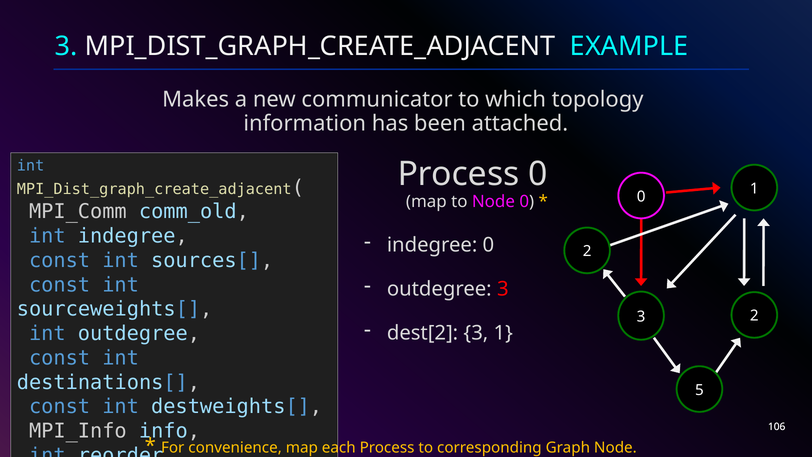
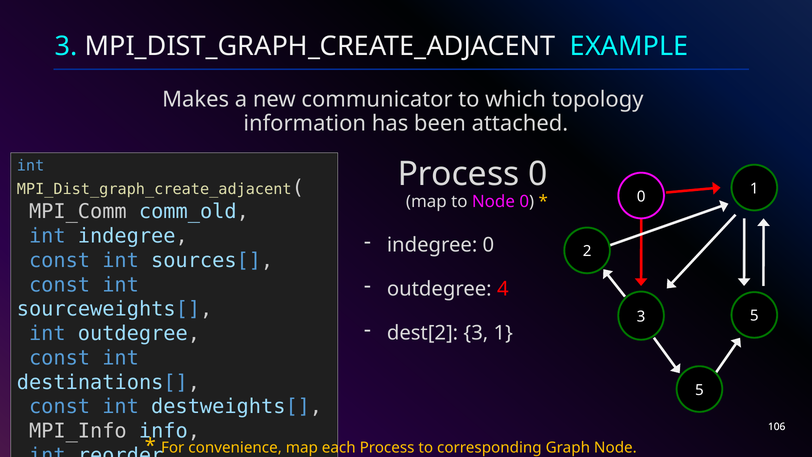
outdegree 3: 3 -> 4 (503, 289)
3 2: 2 -> 5 (754, 316)
